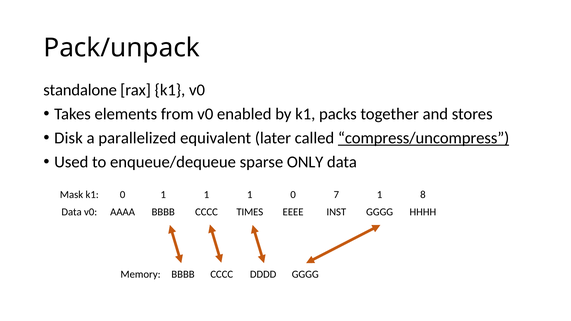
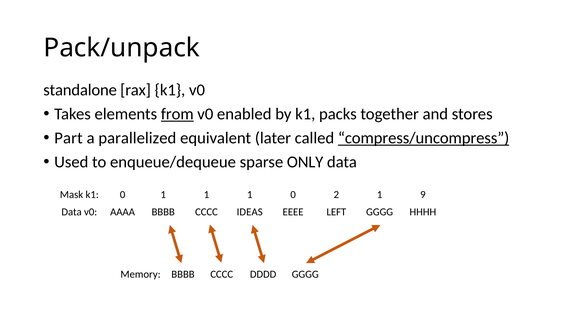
from underline: none -> present (177, 114)
Disk: Disk -> Part (68, 138)
7: 7 -> 2 (336, 195)
8: 8 -> 9 (423, 195)
TIMES: TIMES -> IDEAS (250, 212)
INST: INST -> LEFT (336, 212)
